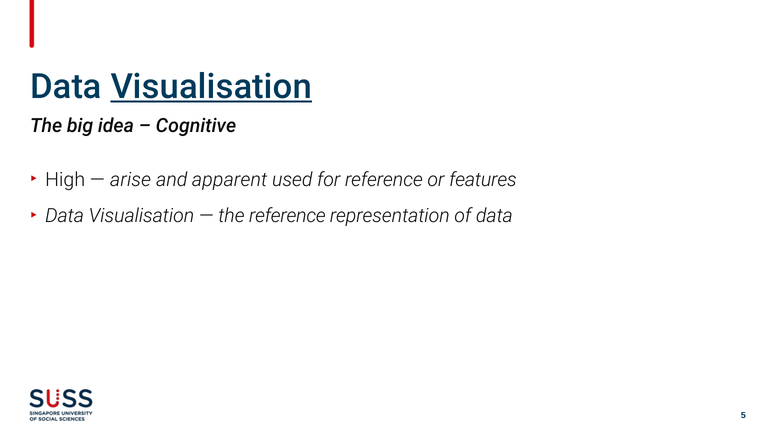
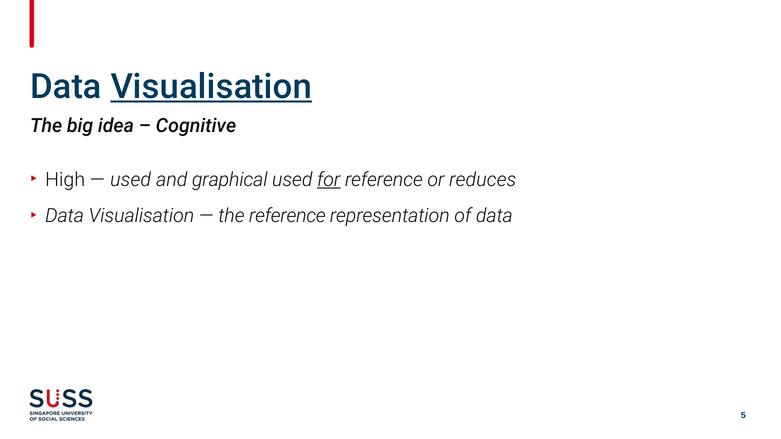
arise: arise -> used (131, 180)
apparent: apparent -> graphical (230, 180)
for underline: none -> present (329, 180)
features: features -> reduces (483, 180)
